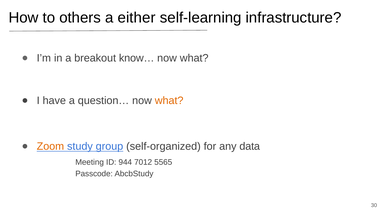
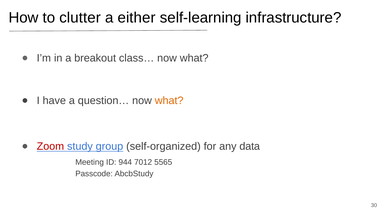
others: others -> clutter (80, 18)
know…: know… -> class… (137, 58)
Zoom colour: orange -> red (50, 147)
